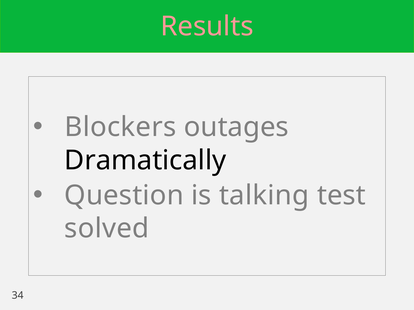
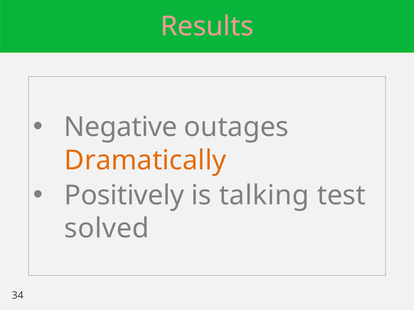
Blockers: Blockers -> Negative (121, 127)
Dramatically colour: black -> orange (145, 161)
Question: Question -> Positively (124, 196)
